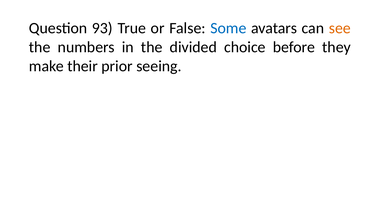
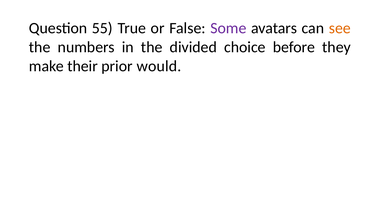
93: 93 -> 55 (102, 28)
Some colour: blue -> purple (228, 28)
seeing: seeing -> would (159, 66)
